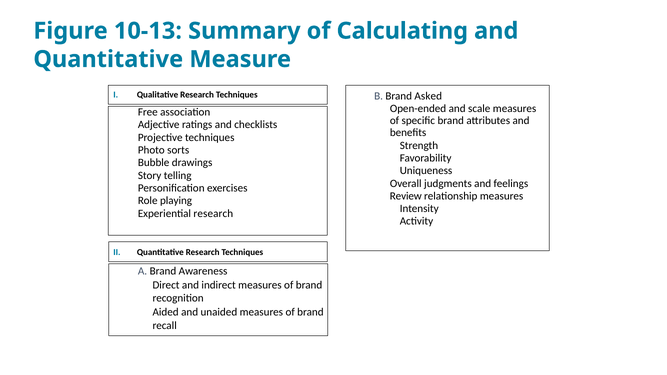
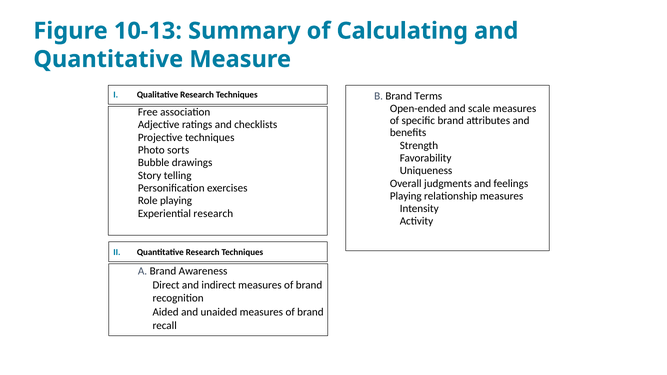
Asked: Asked -> Terms (428, 96)
Review: Review -> Playing (406, 196)
